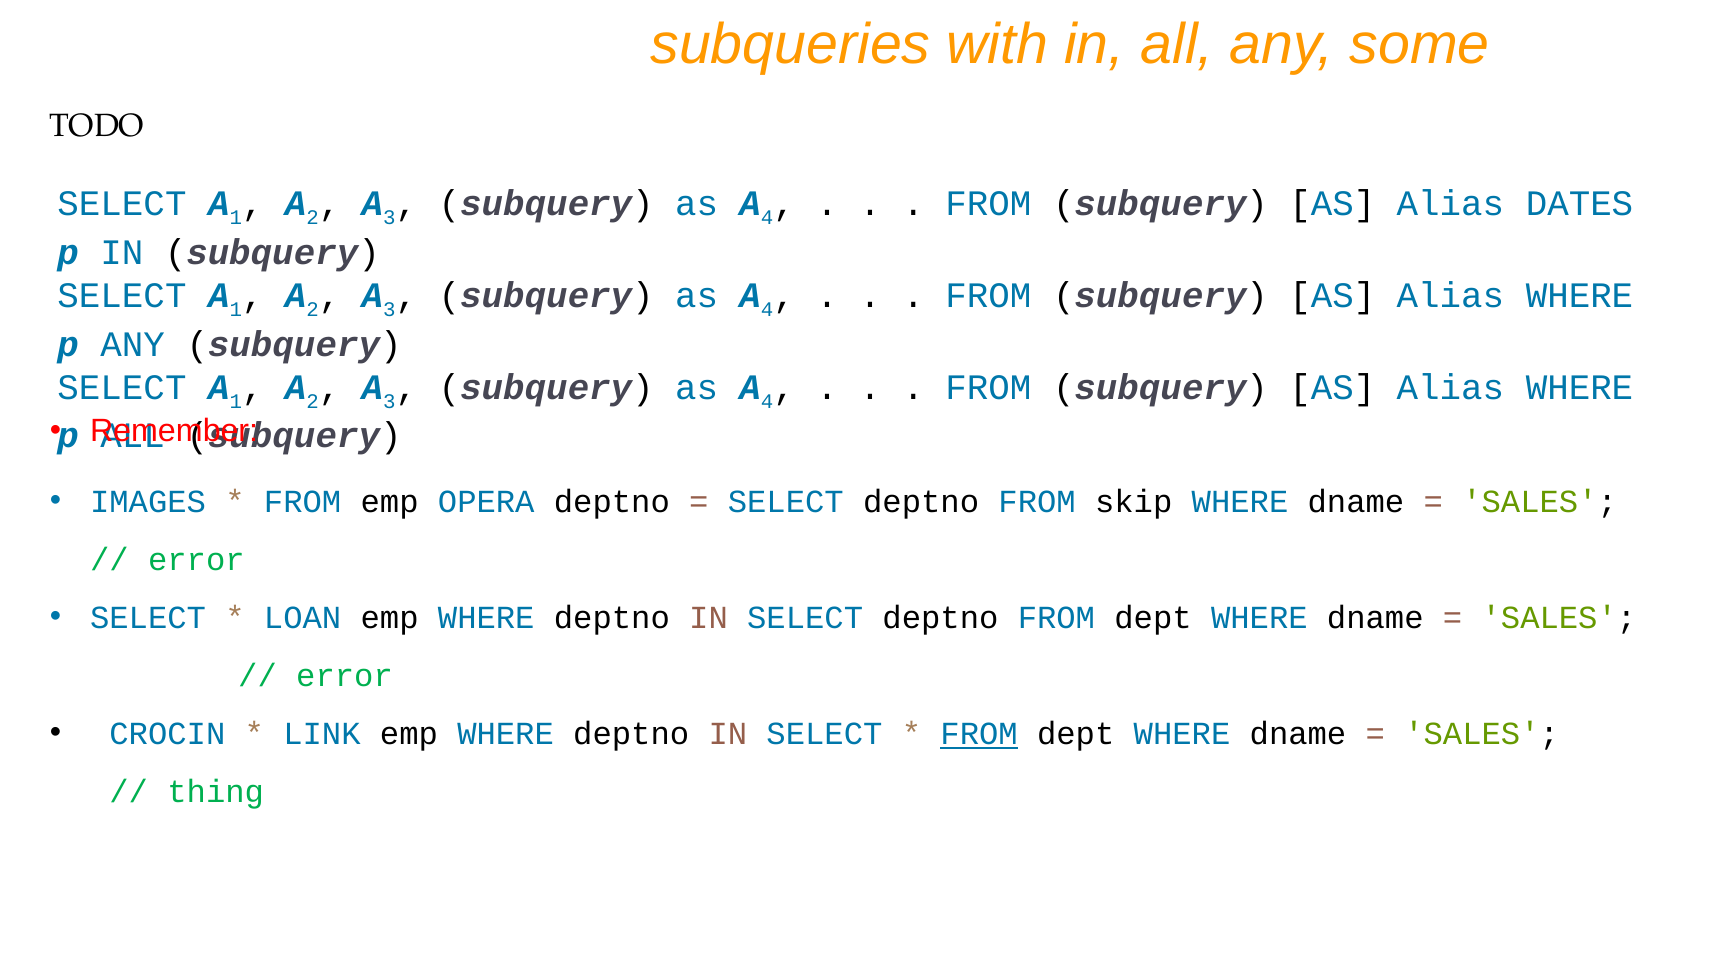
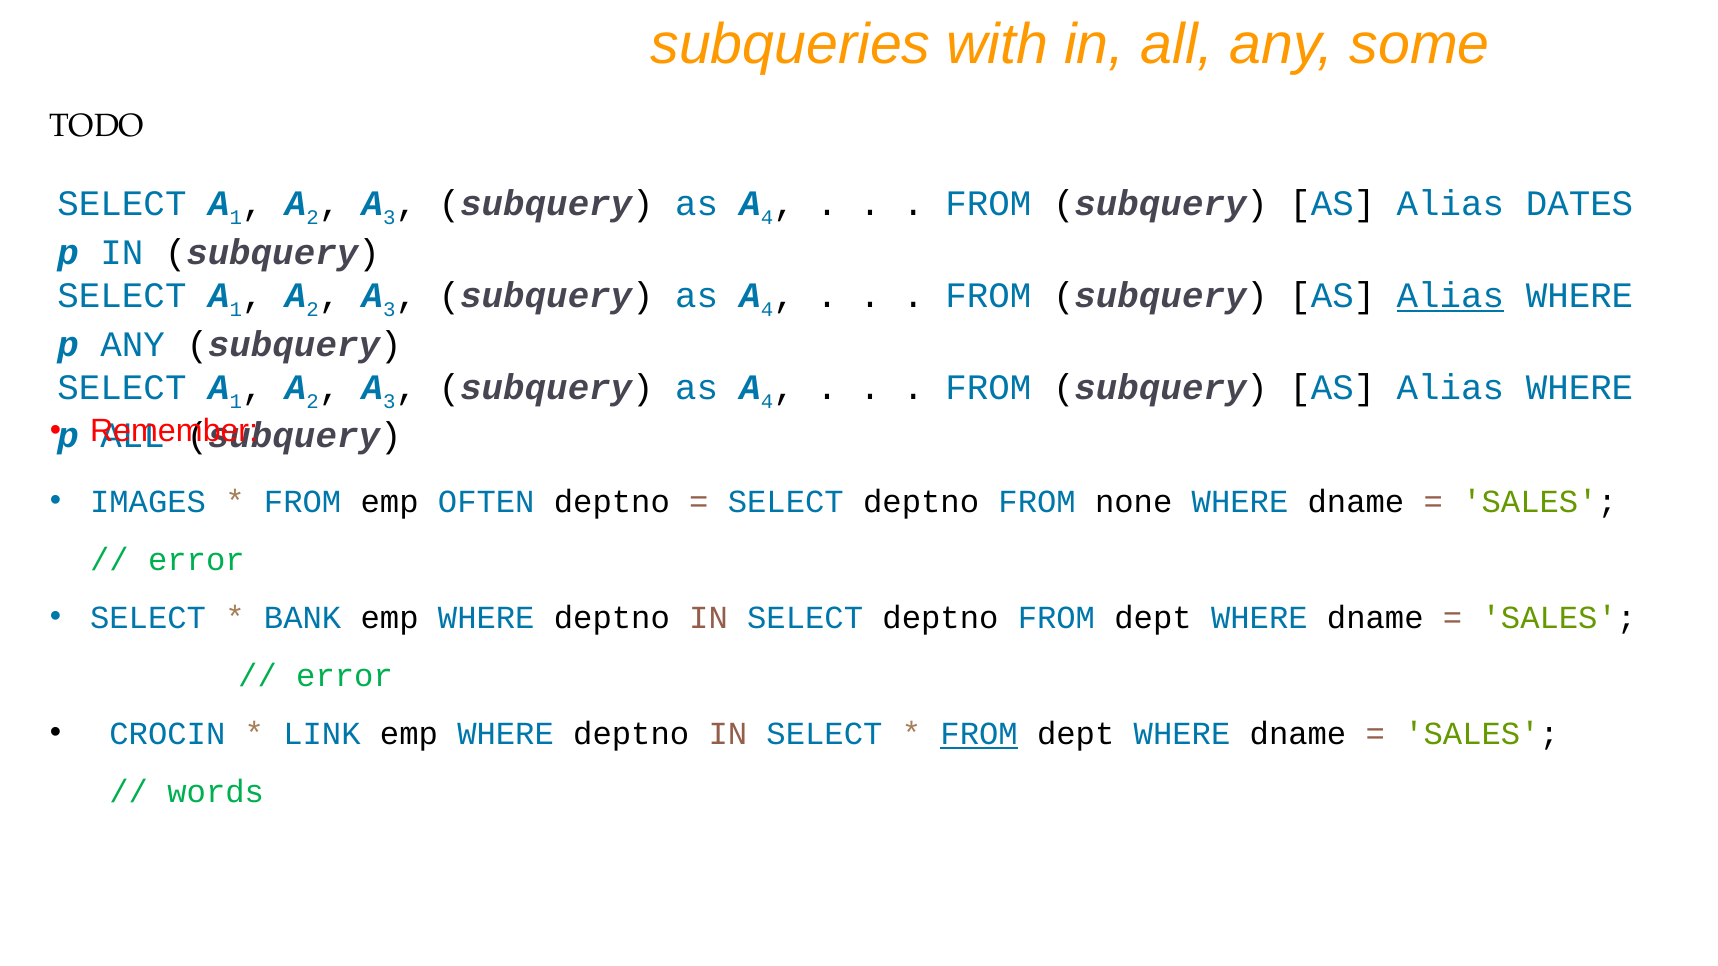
Alias underline: none -> present (1450, 296)
OPERA: OPERA -> OFTEN (486, 502)
skip: skip -> none (1134, 502)
LOAN: LOAN -> BANK (303, 618)
thing: thing -> words (216, 792)
